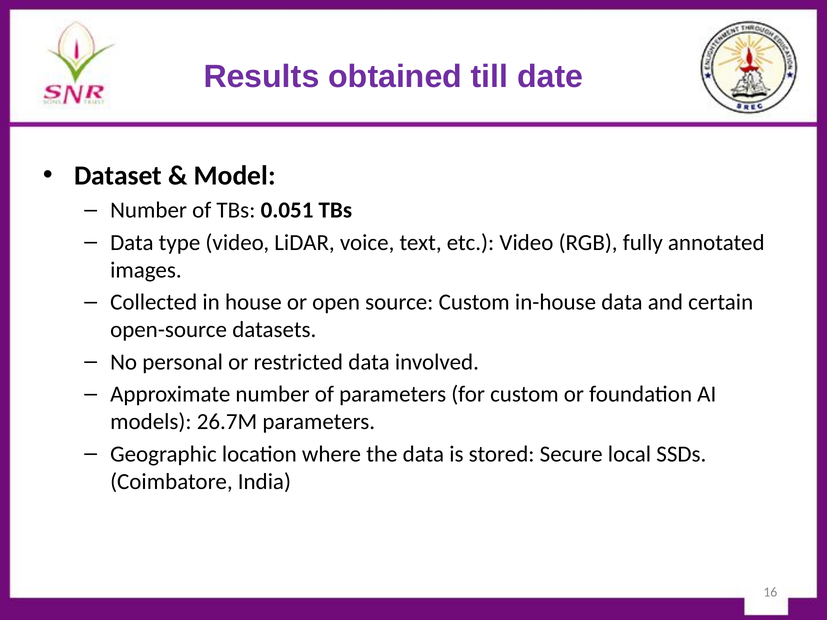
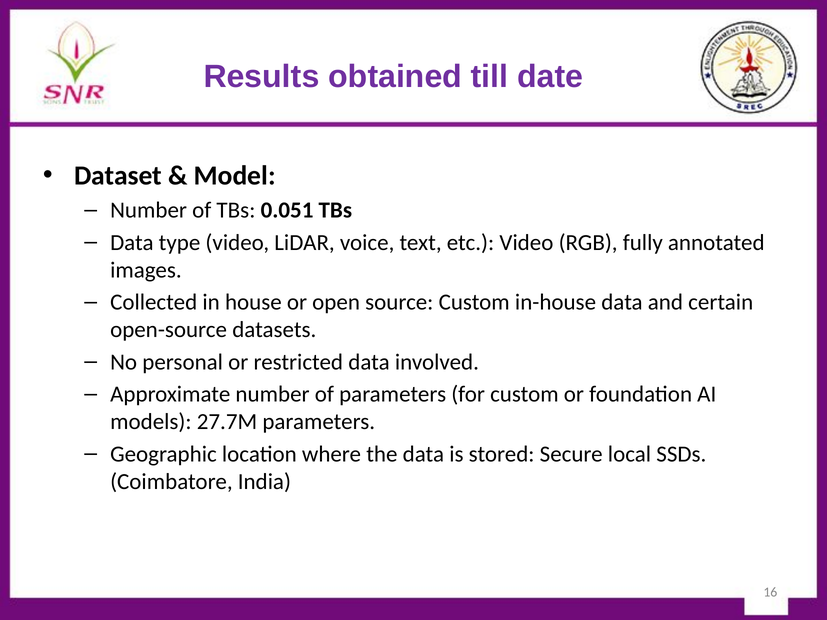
26.7M: 26.7M -> 27.7M (227, 422)
